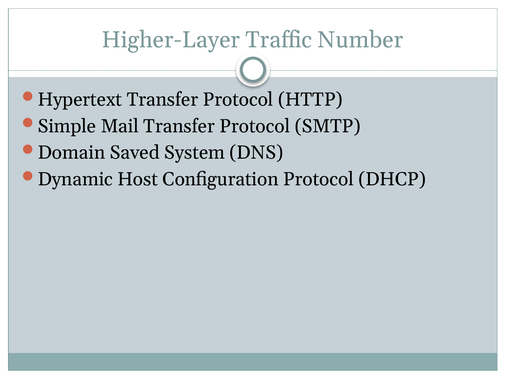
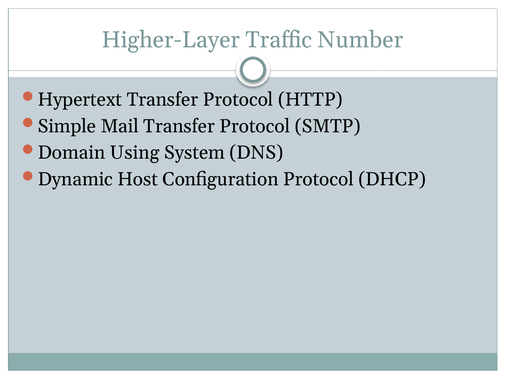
Saved: Saved -> Using (135, 153)
